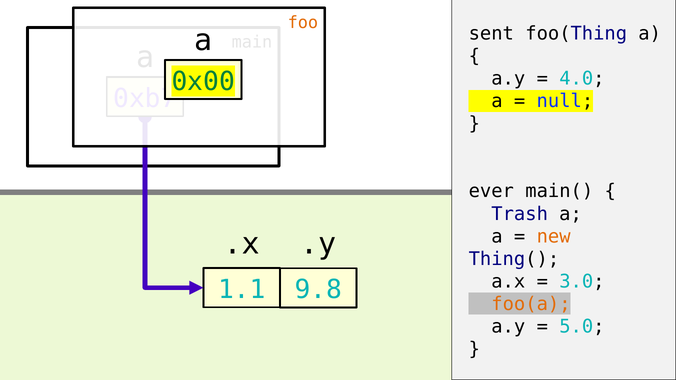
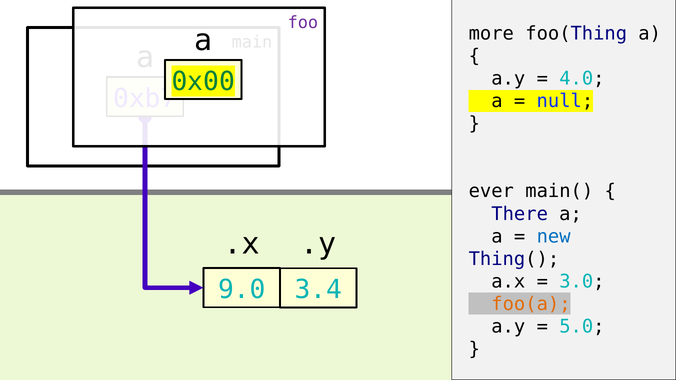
foo colour: orange -> purple (303, 22)
sent: sent -> more (491, 34)
Trash: Trash -> There (520, 214)
new colour: orange -> blue (554, 236)
1.1: 1.1 -> 9.0 (242, 290)
9.8: 9.8 -> 3.4 (318, 290)
